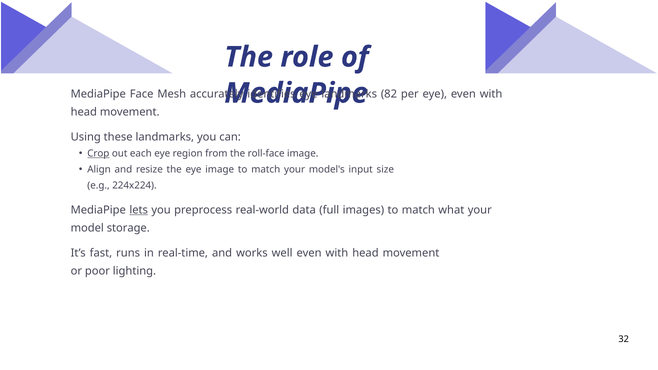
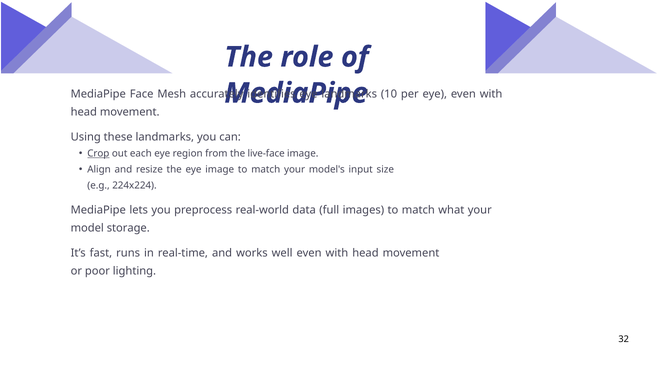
82: 82 -> 10 (389, 94)
roll-face: roll-face -> live-face (266, 154)
lets underline: present -> none (139, 210)
